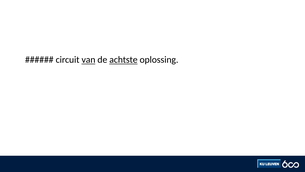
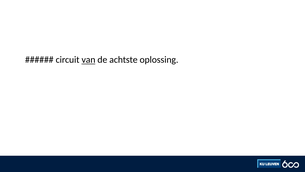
achtste underline: present -> none (123, 60)
